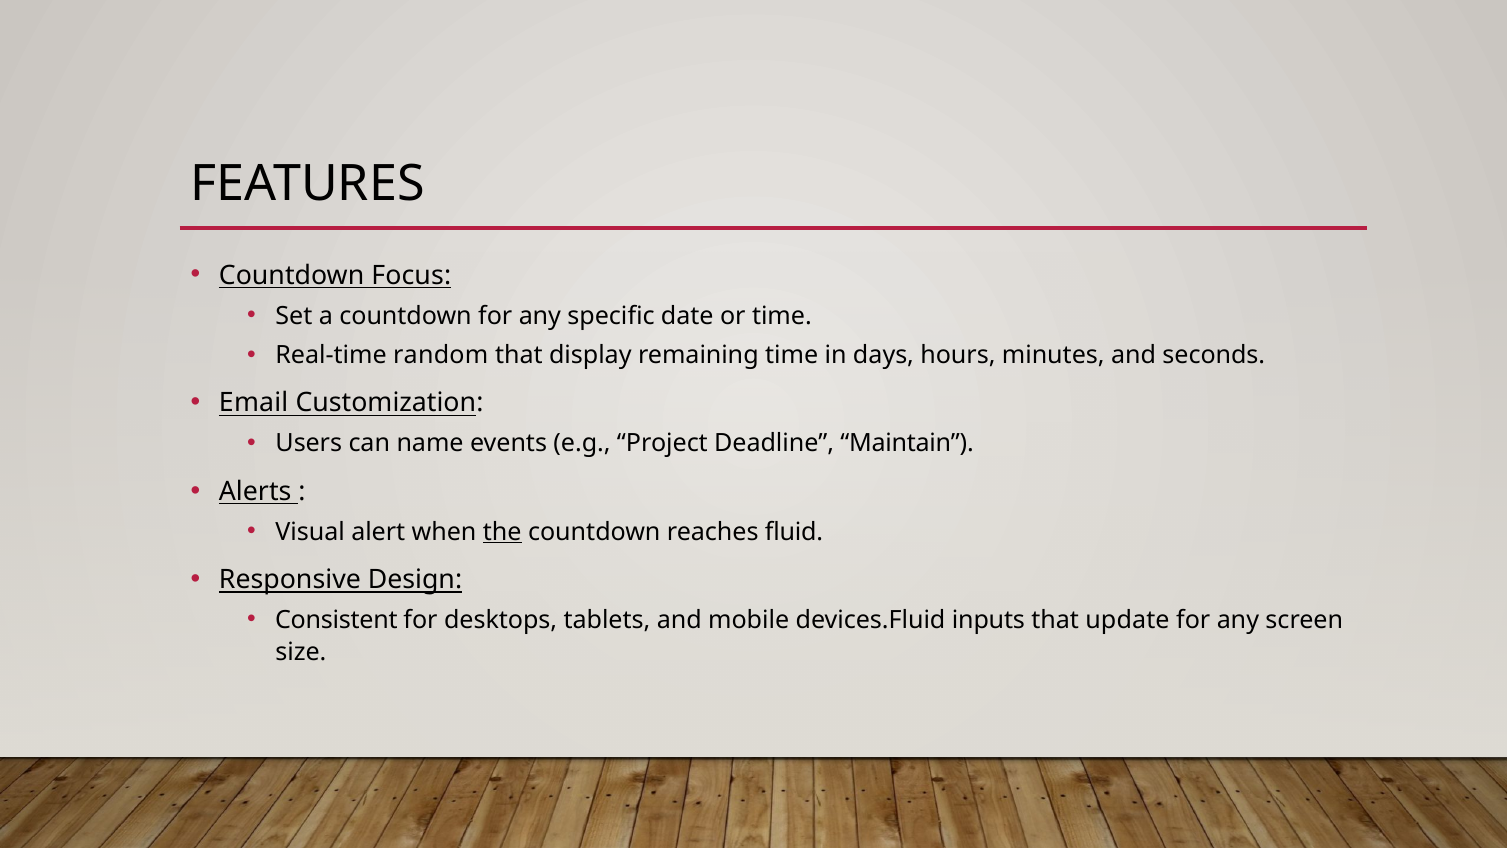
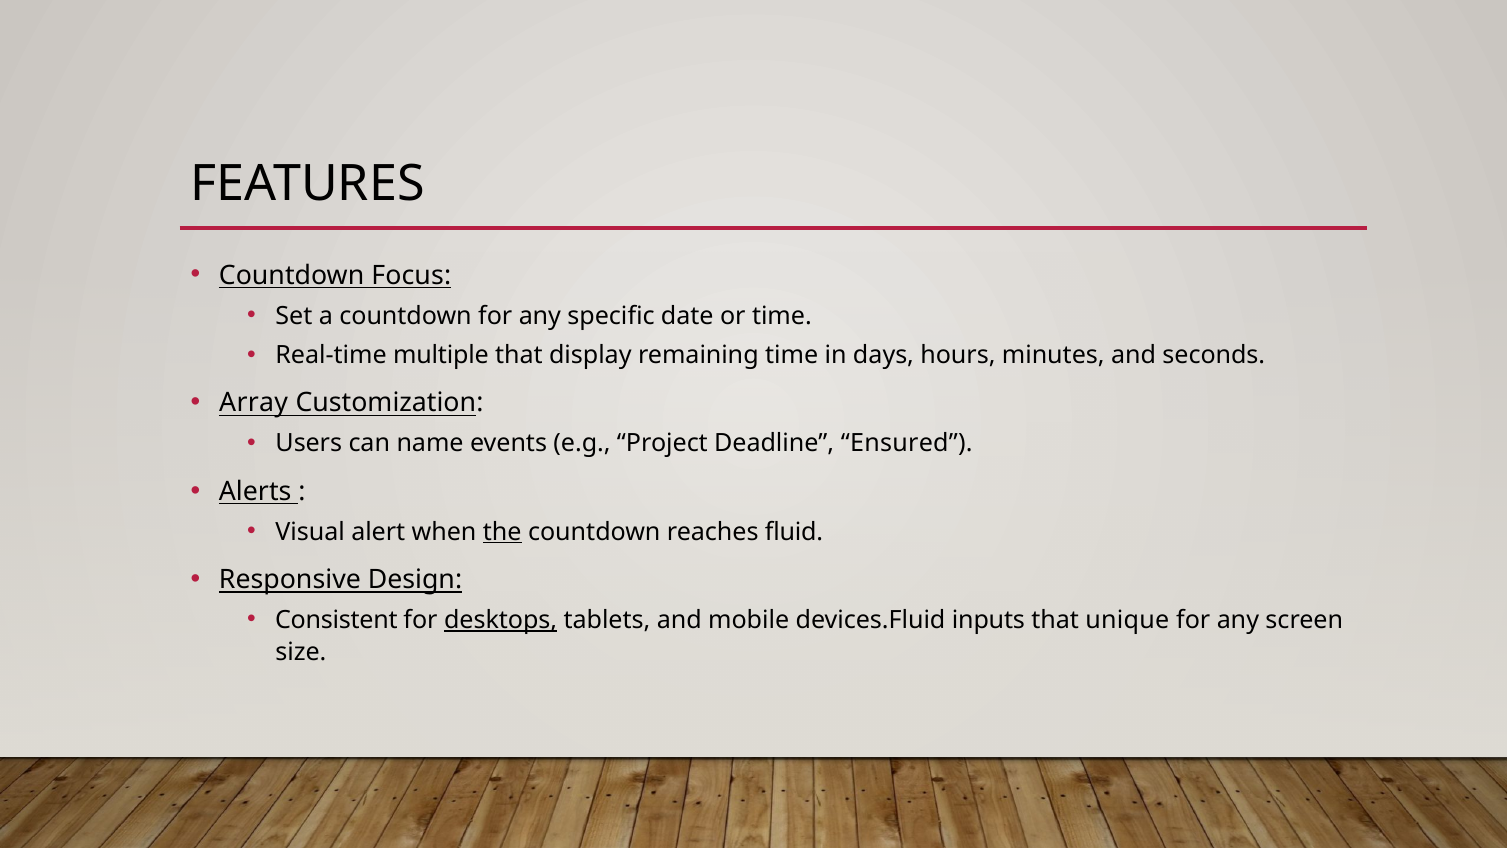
random: random -> multiple (441, 355)
Email: Email -> Array (254, 403)
Maintain: Maintain -> Ensured (907, 443)
desktops underline: none -> present (501, 620)
update: update -> unique (1127, 620)
